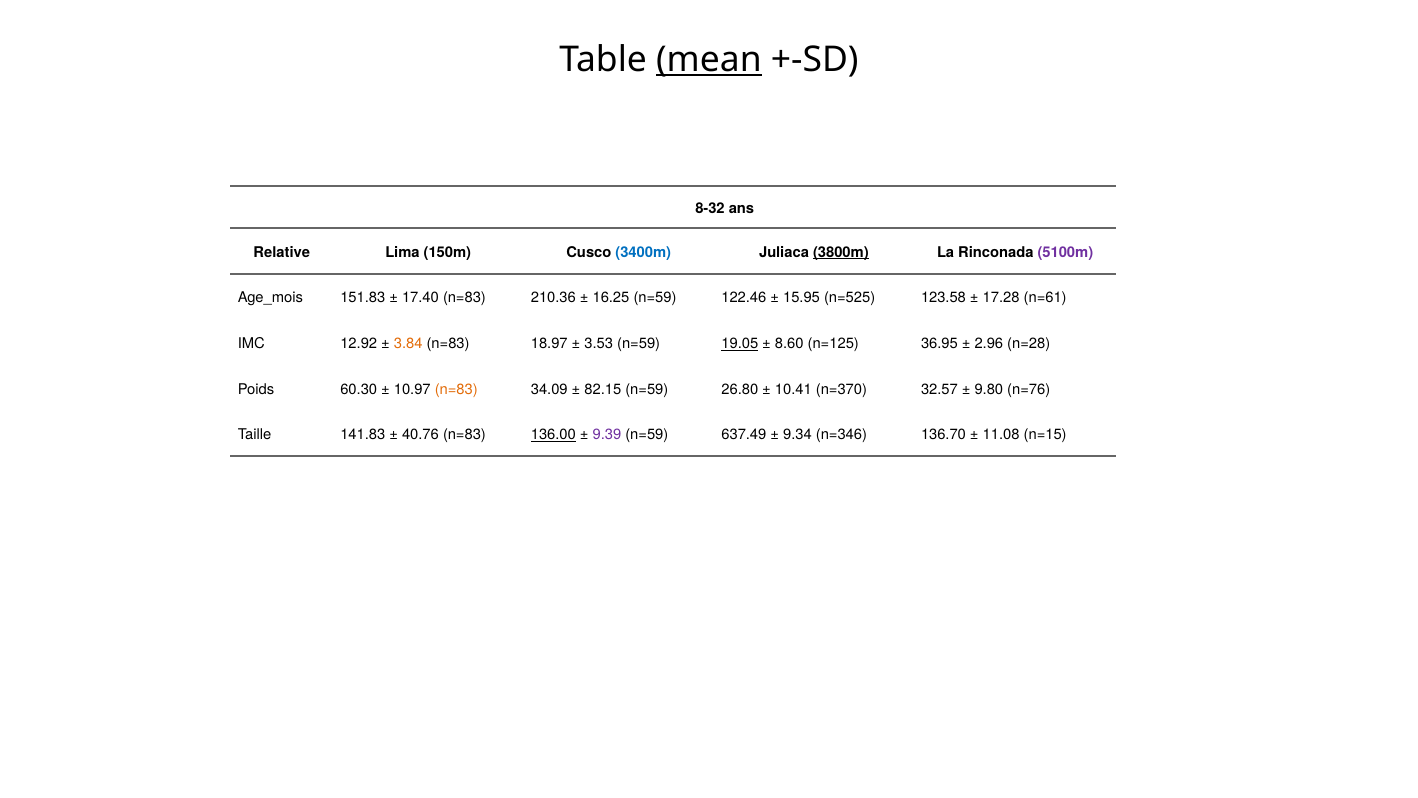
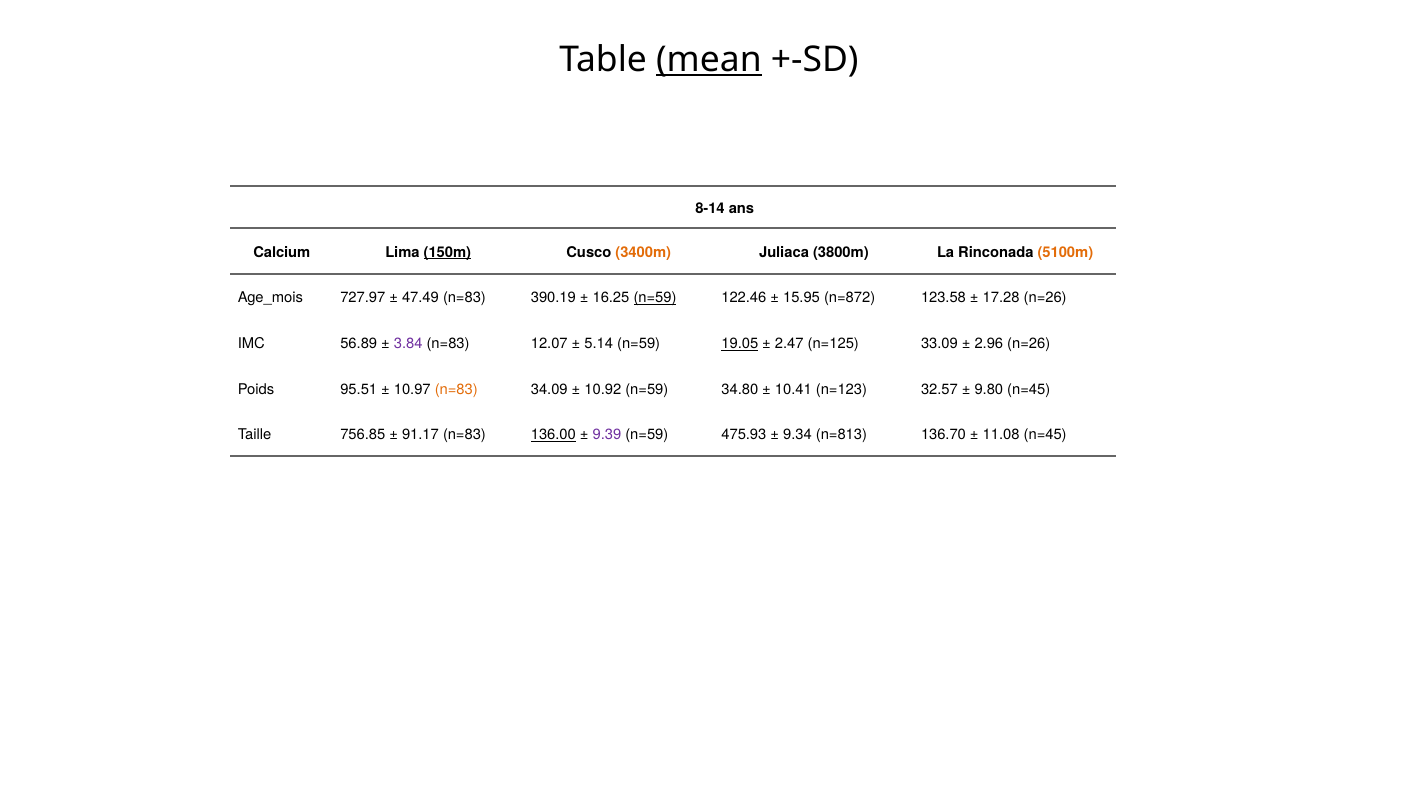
8-32: 8-32 -> 8-14 (710, 208)
Relative: Relative -> Calcium (282, 252)
150m underline: none -> present (447, 252)
3400m colour: blue -> orange (643, 252)
3800m underline: present -> none (841, 252)
5100m colour: purple -> orange (1065, 252)
151.83: 151.83 -> 727.97 (363, 298)
17.40: 17.40 -> 47.49 (420, 298)
210.36: 210.36 -> 390.19 (553, 298)
n=59 underline: none -> present (655, 298)
n=525: n=525 -> n=872 (850, 298)
17.28 n=61: n=61 -> n=26 (1045, 298)
12.92: 12.92 -> 56.89 (359, 343)
3.84 colour: orange -> purple (408, 343)
18.97: 18.97 -> 12.07 (549, 343)
3.53: 3.53 -> 5.14 (599, 343)
8.60: 8.60 -> 2.47 (789, 343)
36.95: 36.95 -> 33.09 (939, 343)
2.96 n=28: n=28 -> n=26 (1029, 343)
60.30: 60.30 -> 95.51 (359, 389)
82.15: 82.15 -> 10.92 (603, 389)
26.80: 26.80 -> 34.80 (740, 389)
n=370: n=370 -> n=123 (841, 389)
9.80 n=76: n=76 -> n=45 (1029, 389)
141.83: 141.83 -> 756.85 (363, 434)
40.76: 40.76 -> 91.17 (420, 434)
637.49: 637.49 -> 475.93 (744, 434)
n=346: n=346 -> n=813 (841, 434)
11.08 n=15: n=15 -> n=45 (1045, 434)
